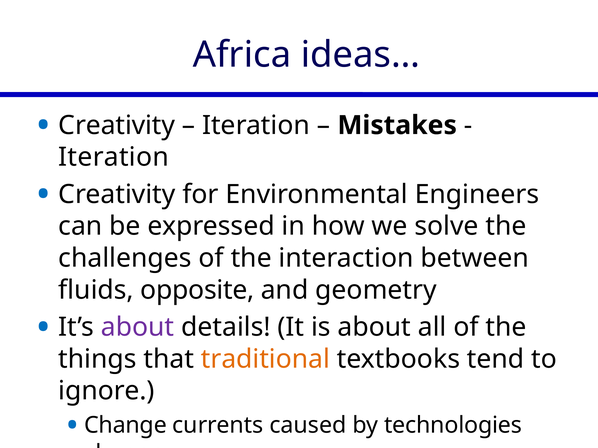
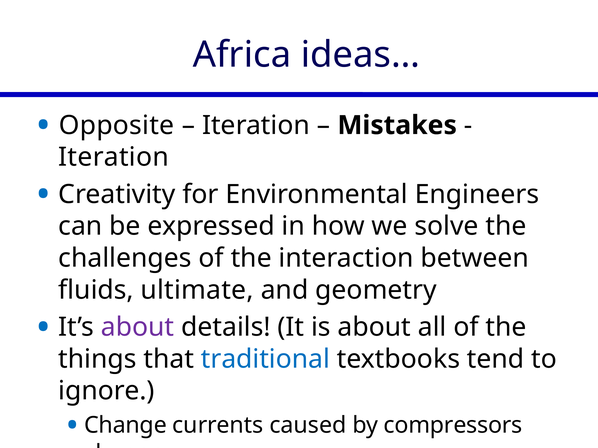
Creativity: Creativity -> Opposite (116, 125)
opposite: opposite -> ultimate (197, 290)
traditional colour: orange -> blue (265, 359)
technologies: technologies -> compressors (453, 426)
